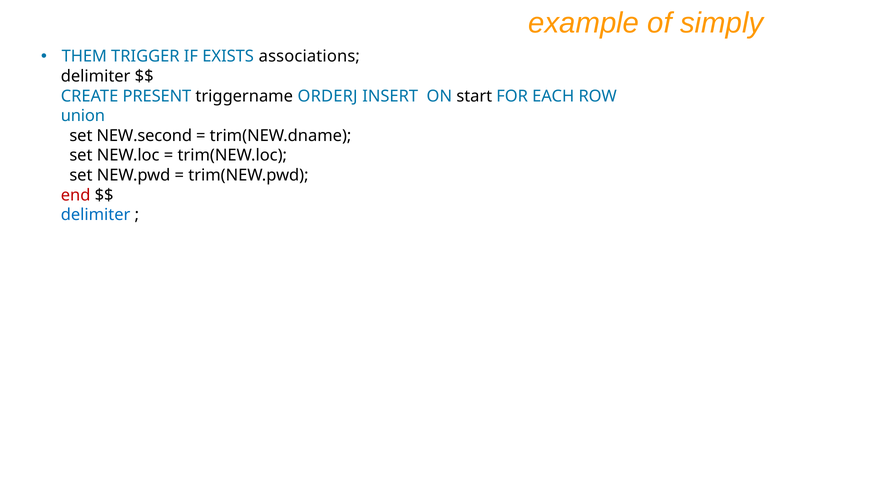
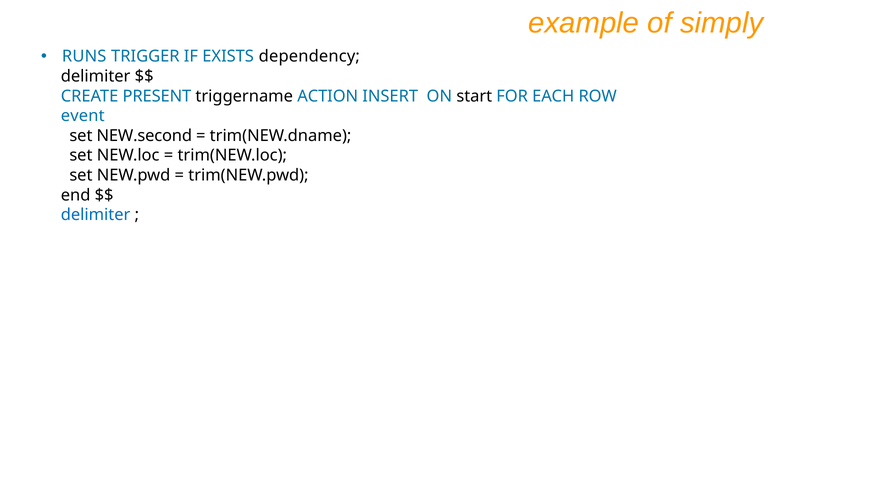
THEM: THEM -> RUNS (84, 56)
associations: associations -> dependency (309, 56)
ORDERJ: ORDERJ -> ACTION (328, 96)
union: union -> event (83, 116)
end colour: red -> black (76, 195)
